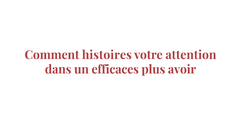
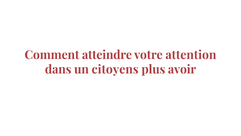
histoires: histoires -> atteindre (107, 55)
efficaces: efficaces -> citoyens (115, 69)
